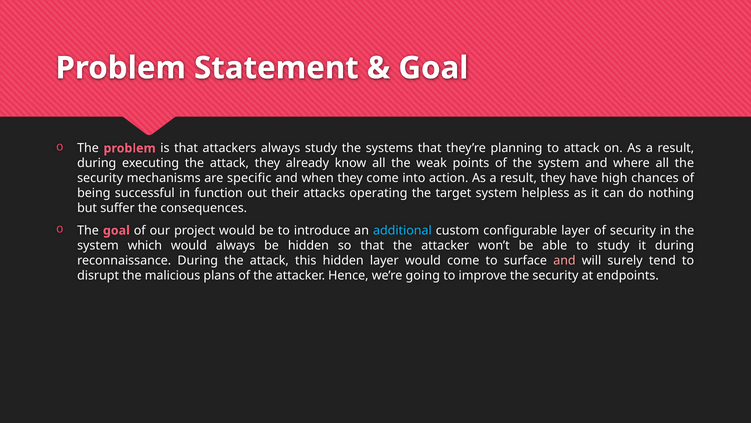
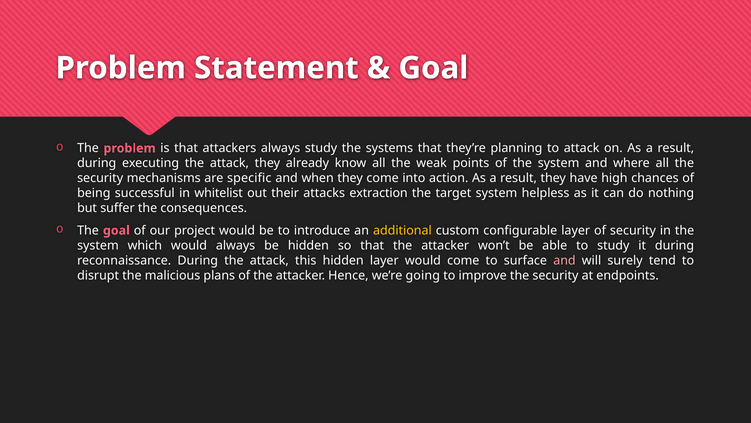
function: function -> whitelist (219, 193)
operating: operating -> extraction (379, 193)
additional colour: light blue -> yellow (402, 230)
